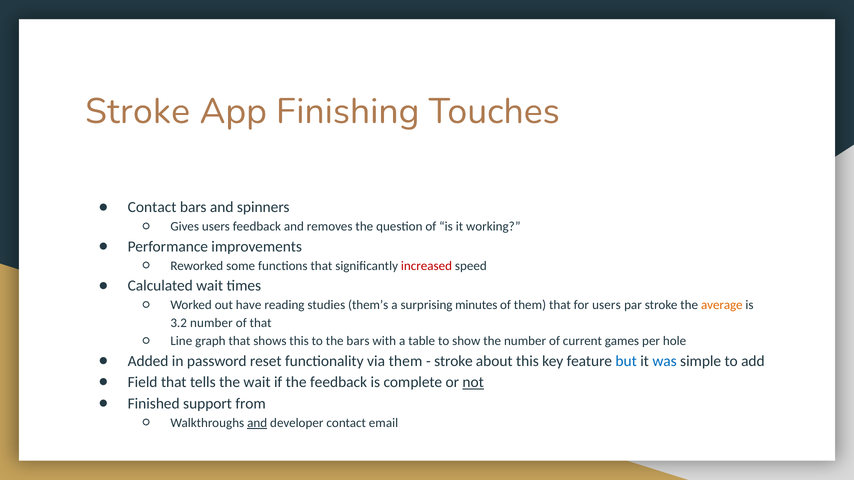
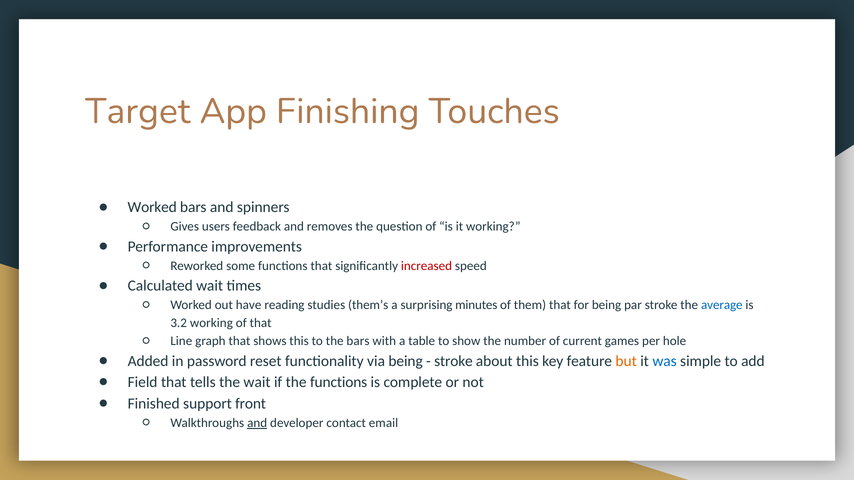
Stroke: Stroke -> Target (138, 111)
Contact: Contact -> Worked (152, 208)
for users: users -> being (607, 305)
average colour: orange -> blue (722, 305)
3.2 number: number -> working (211, 323)
via them: them -> being (406, 361)
but colour: blue -> orange (626, 361)
the feedback: feedback -> functions (339, 383)
not underline: present -> none (473, 383)
from: from -> front (251, 404)
